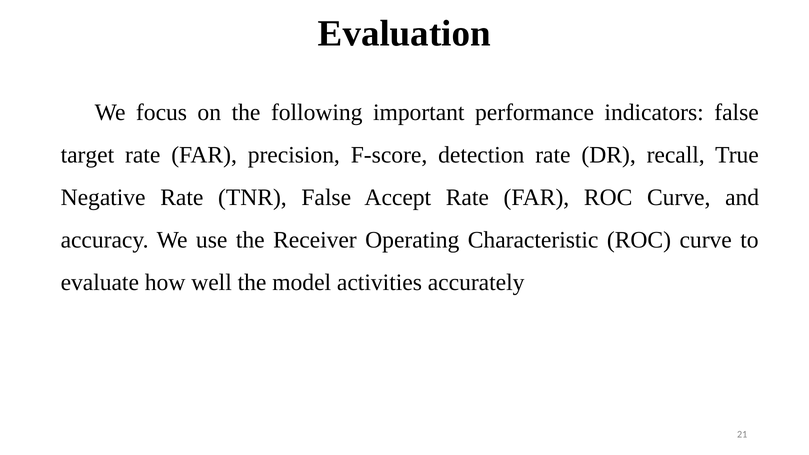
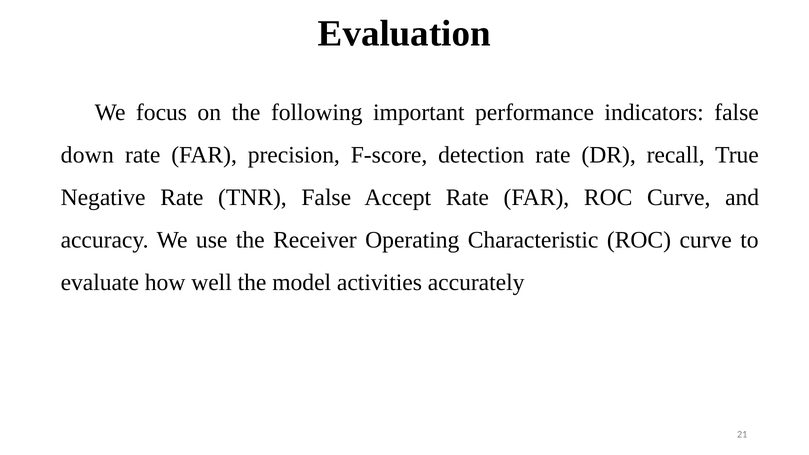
target: target -> down (87, 155)
